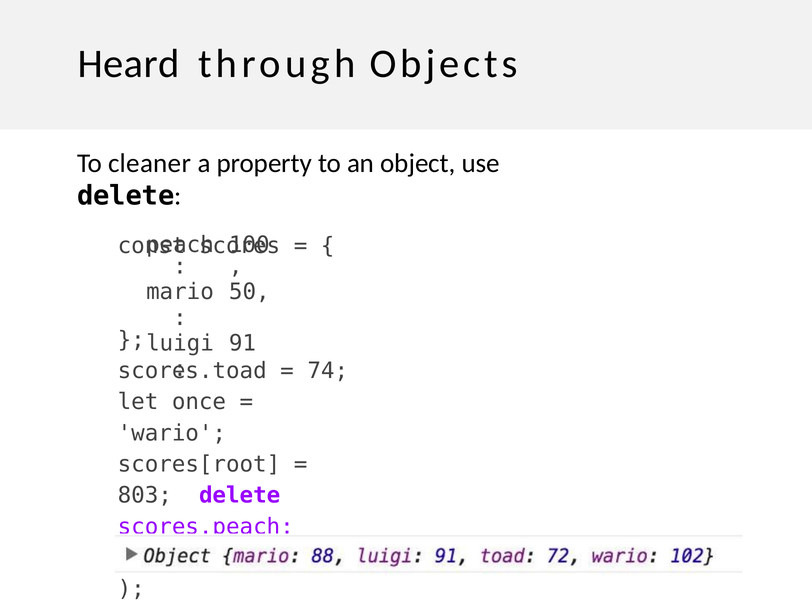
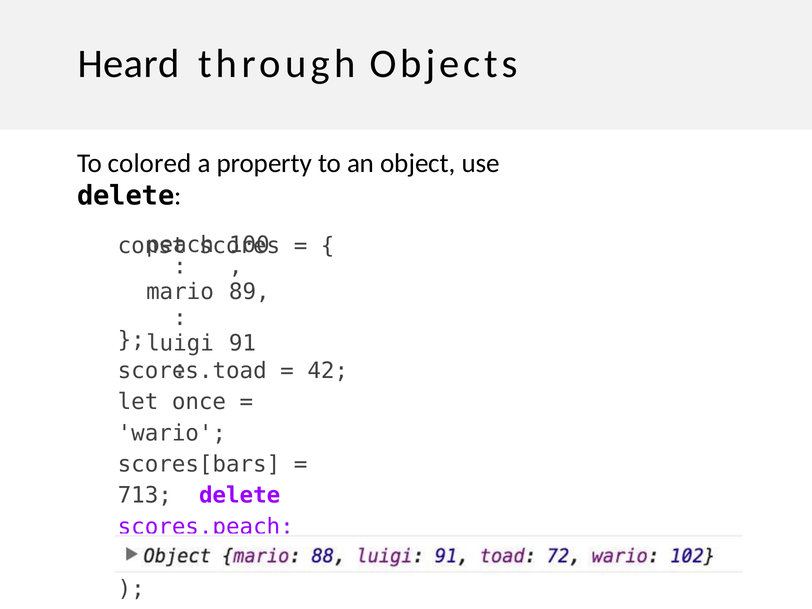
cleaner: cleaner -> colored (150, 163)
50: 50 -> 89 (249, 292)
74: 74 -> 42 (328, 371)
scores[root: scores[root -> scores[bars (199, 464)
803: 803 -> 713 (145, 495)
